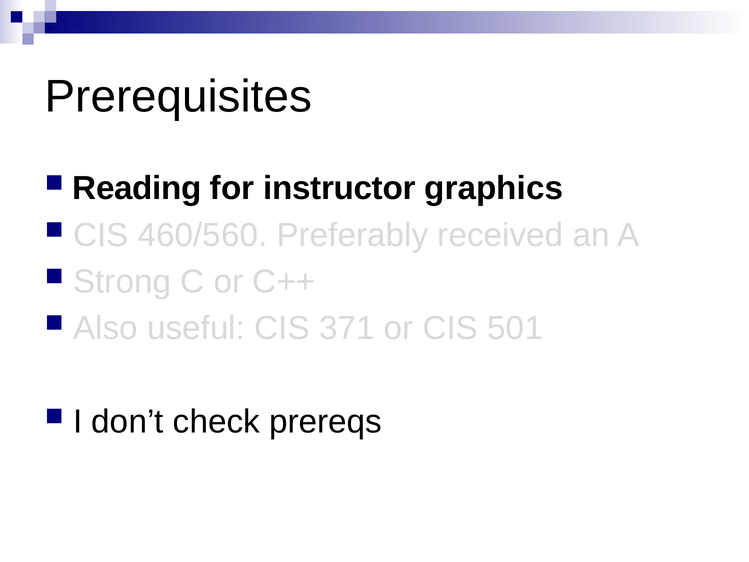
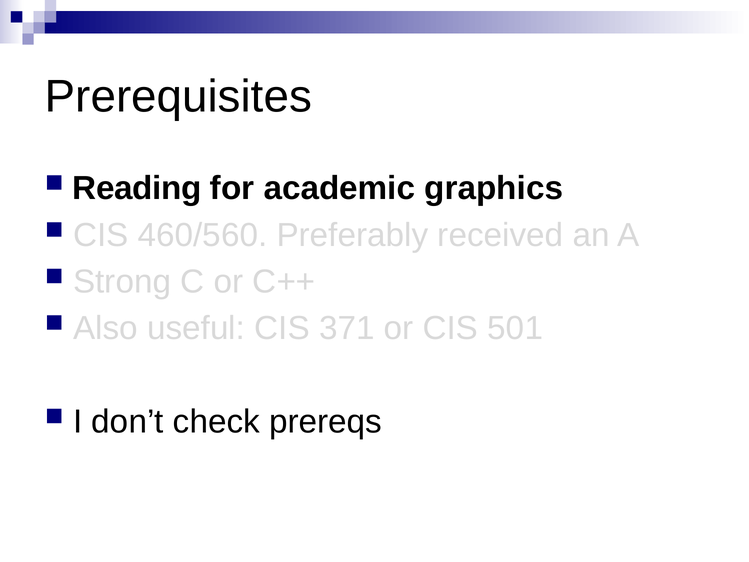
instructor: instructor -> academic (339, 188)
